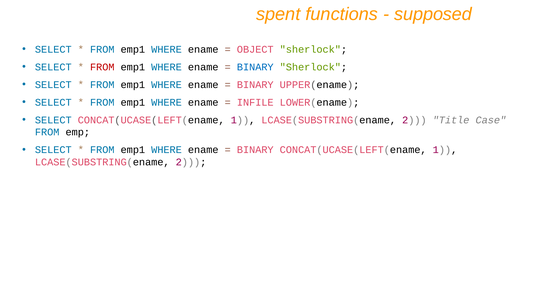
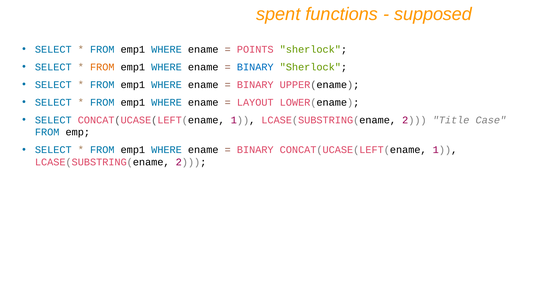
OBJECT: OBJECT -> POINTS (255, 49)
FROM colour: red -> orange (102, 67)
INFILE: INFILE -> LAYOUT (255, 102)
